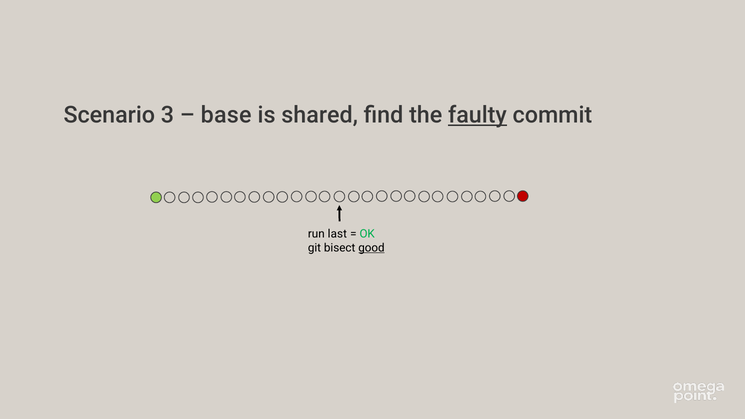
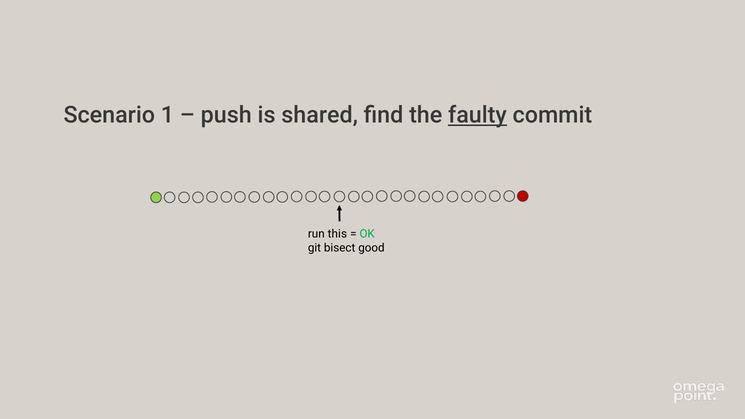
3: 3 -> 1 (167, 115)
base: base -> push (226, 115)
last: last -> this (337, 234)
good underline: present -> none (371, 248)
